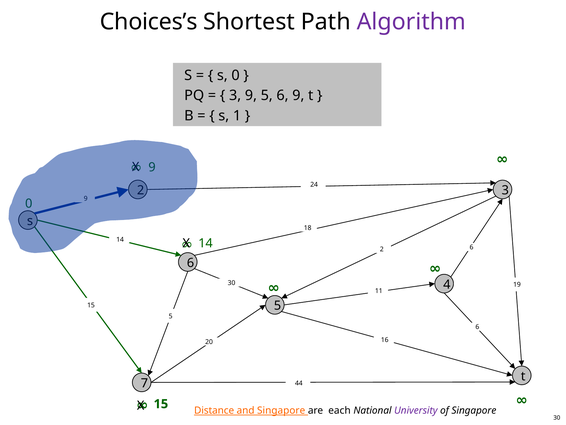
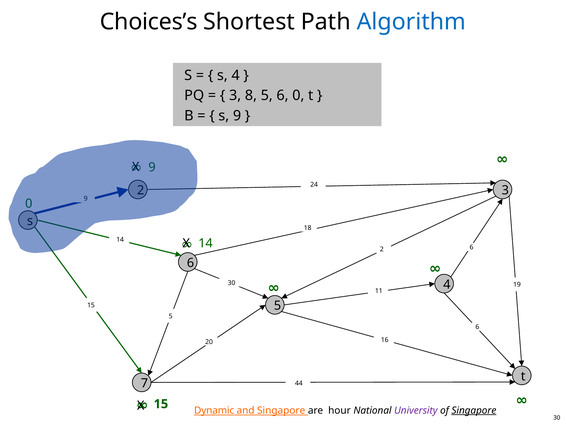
Algorithm colour: purple -> blue (411, 22)
s 0: 0 -> 4 (236, 75)
3 9: 9 -> 8 (251, 95)
6 9: 9 -> 0 (298, 95)
s 1: 1 -> 9 (237, 115)
Distance: Distance -> Dynamic (214, 410)
each: each -> hour (339, 410)
Singapore underline: none -> present (474, 410)
